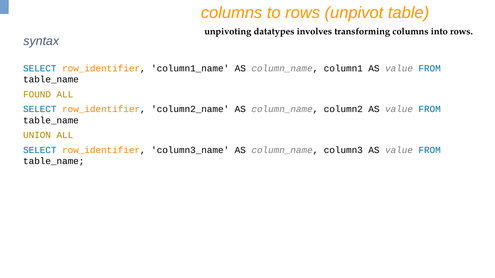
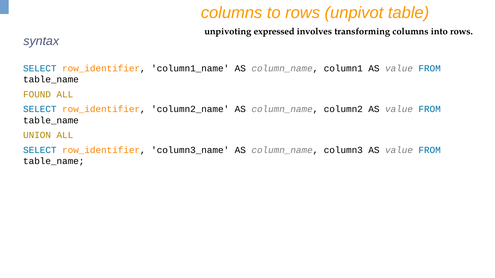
datatypes: datatypes -> expressed (274, 32)
